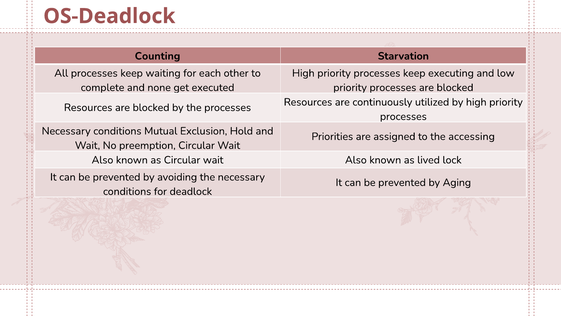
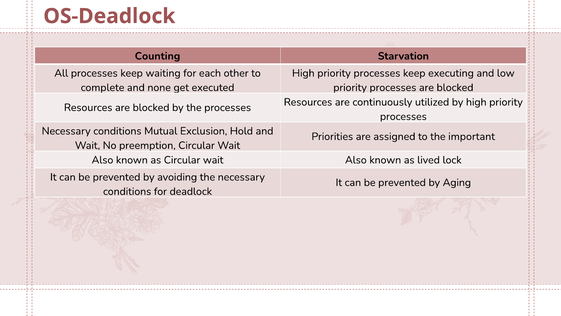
accessing: accessing -> important (472, 136)
